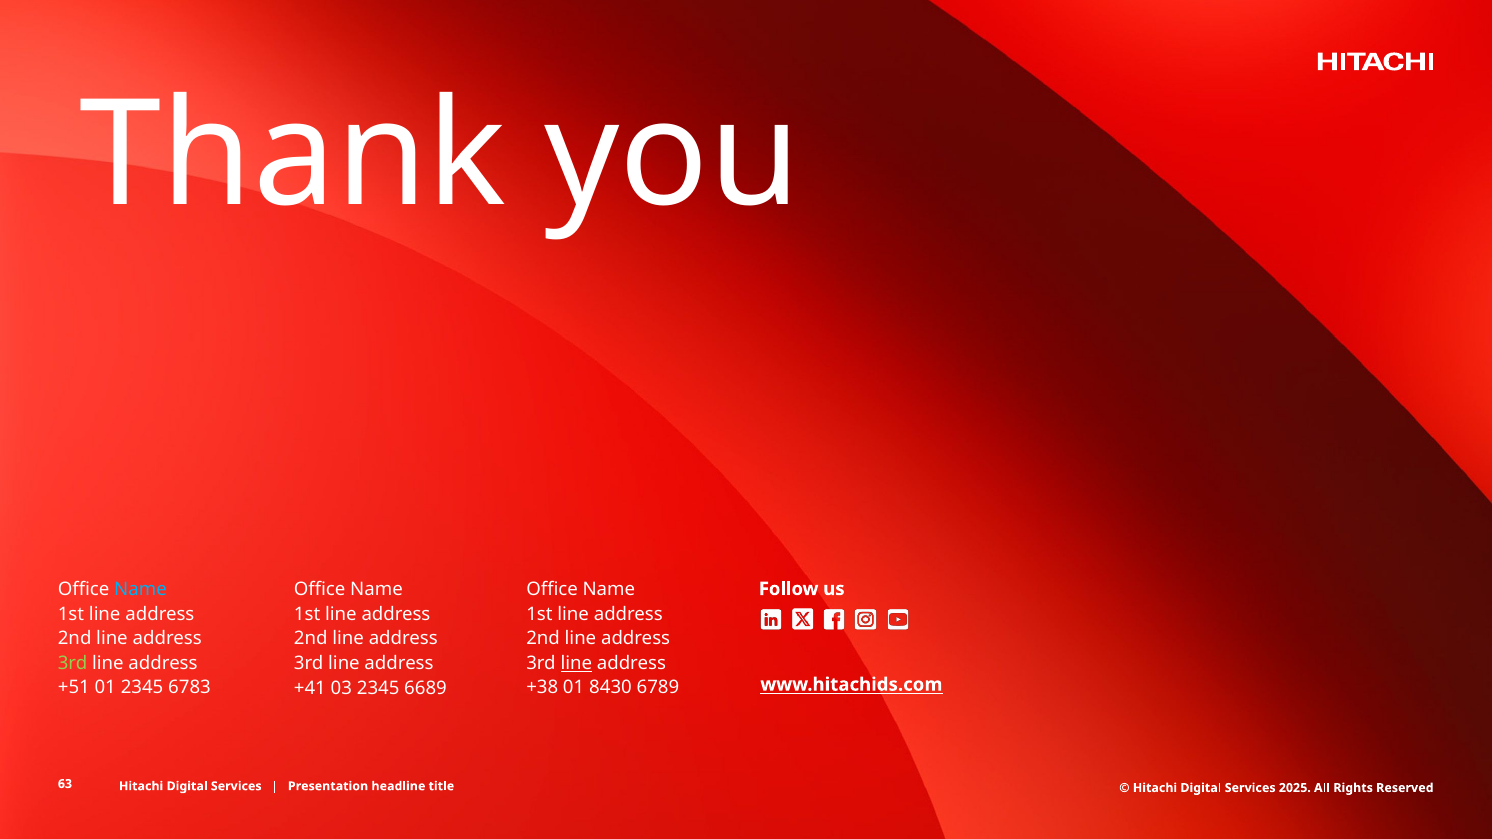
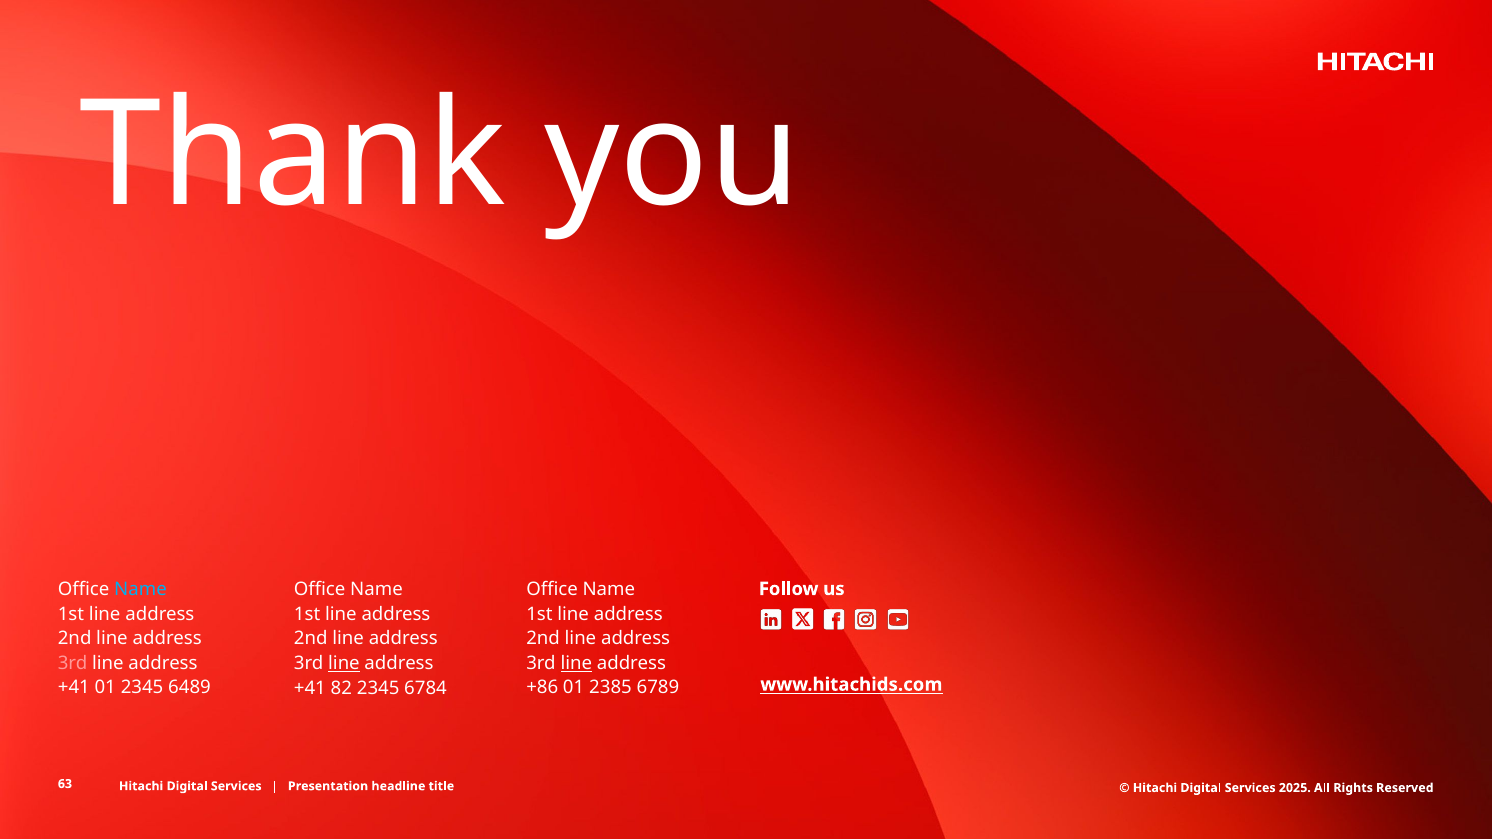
3rd colour: light green -> pink (73, 663)
line underline: none -> present (344, 664)
+38: +38 -> +86 (542, 688)
8430: 8430 -> 2385 (611, 688)
+51: +51 -> +41 (74, 688)
6783: 6783 -> 6489 (190, 688)
03: 03 -> 82 (341, 688)
6689: 6689 -> 6784 (426, 688)
